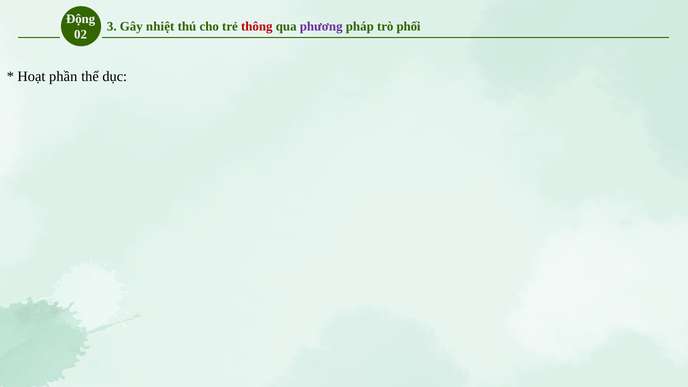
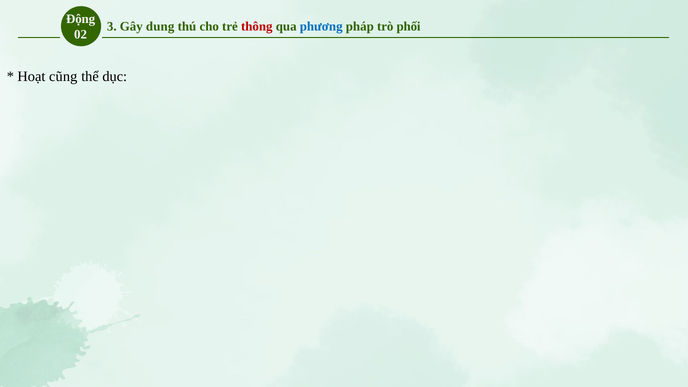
nhiệt: nhiệt -> dung (160, 26)
phương colour: purple -> blue (321, 26)
phần: phần -> cũng (63, 76)
